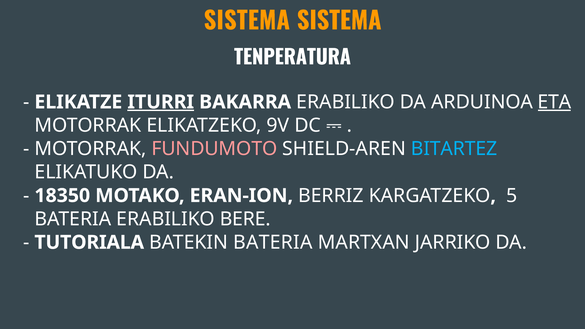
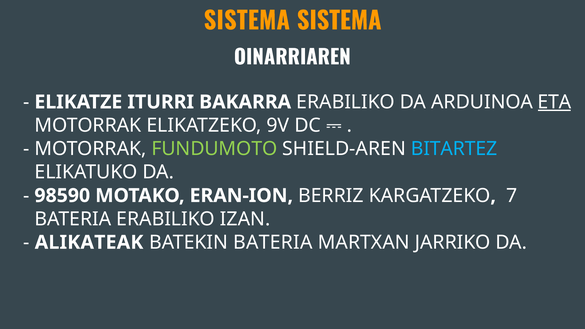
TENPERATURA: TENPERATURA -> OINARRIAREN (292, 58)
ITURRI underline: present -> none (161, 102)
FUNDUMOTO colour: pink -> light green (214, 149)
18350: 18350 -> 98590 (62, 196)
5: 5 -> 7 (512, 196)
BERE: BERE -> IZAN (245, 219)
TUTORIALA: TUTORIALA -> ALIKATEAK (89, 242)
